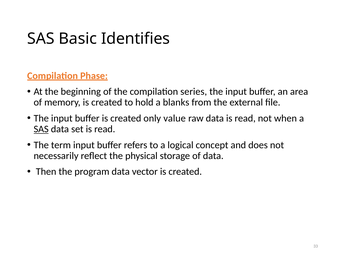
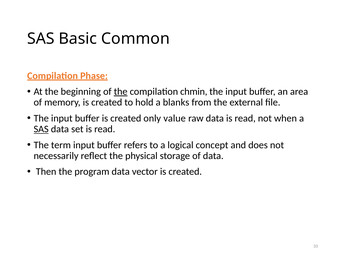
Identifies: Identifies -> Common (136, 39)
the underline: none -> present (121, 92)
series: series -> chmin (194, 92)
